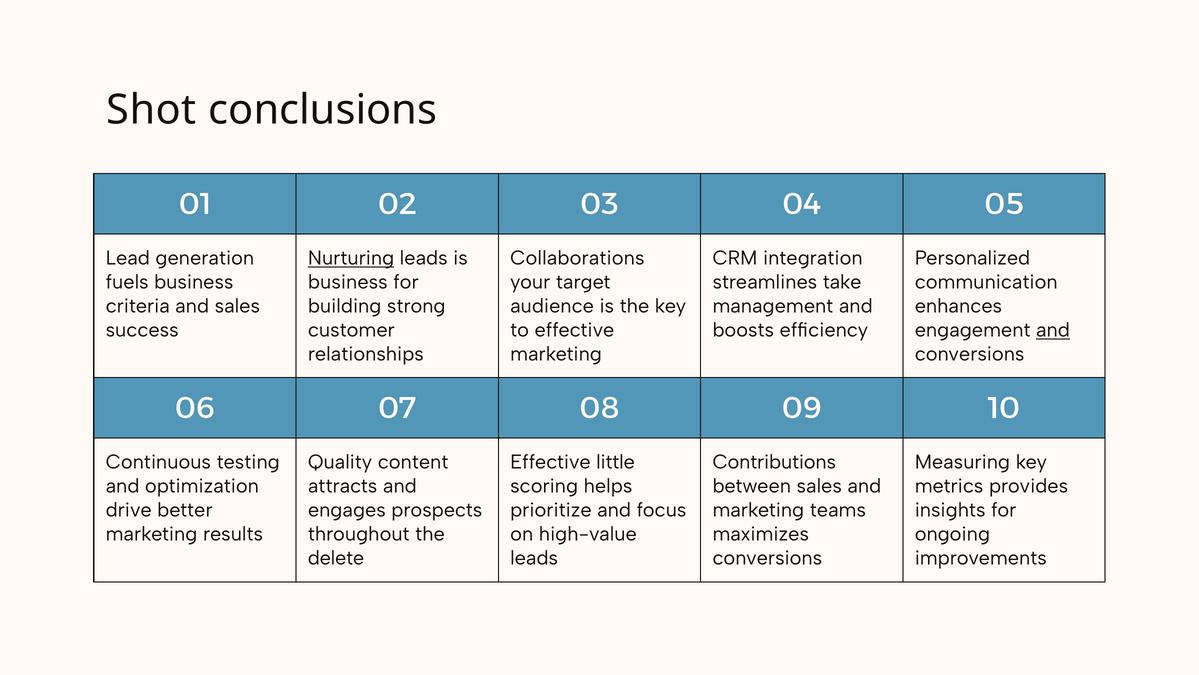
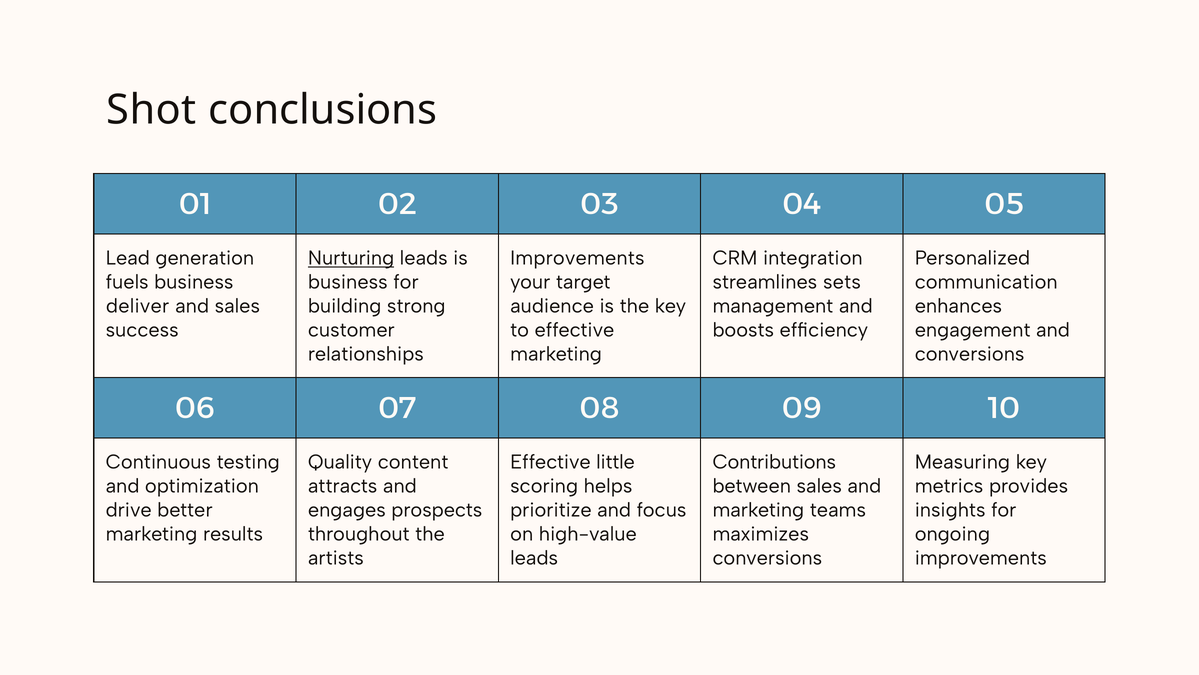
Collaborations: Collaborations -> Improvements (577, 258)
take: take -> sets (842, 282)
criteria: criteria -> deliver (138, 306)
and underline: present -> none (1053, 330)
delete: delete -> artists (336, 558)
